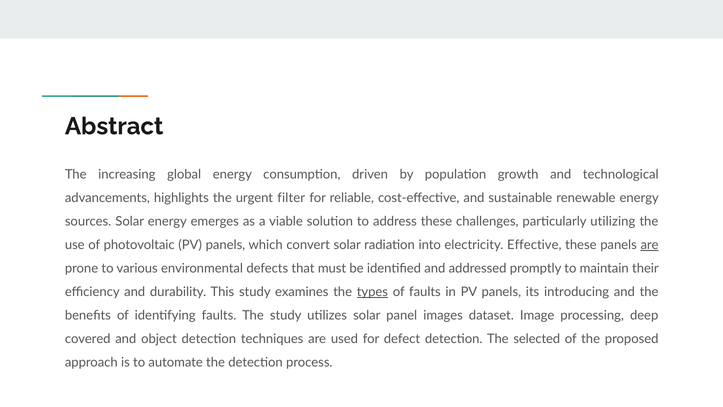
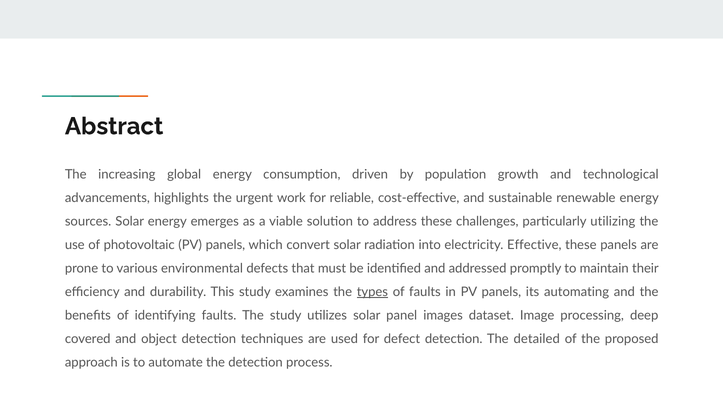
filter: filter -> work (291, 198)
are underline: present -> none (650, 245)
introducing: introducing -> automating (577, 292)
selected: selected -> detailed (537, 339)
